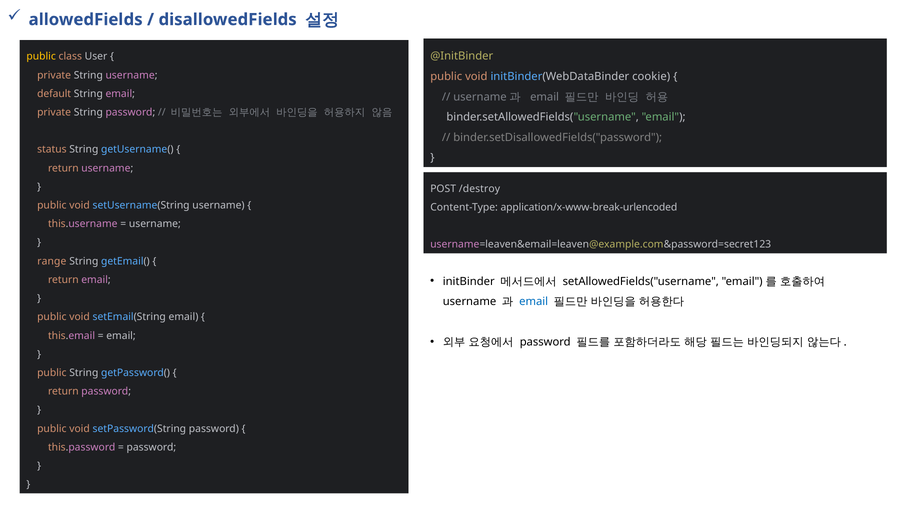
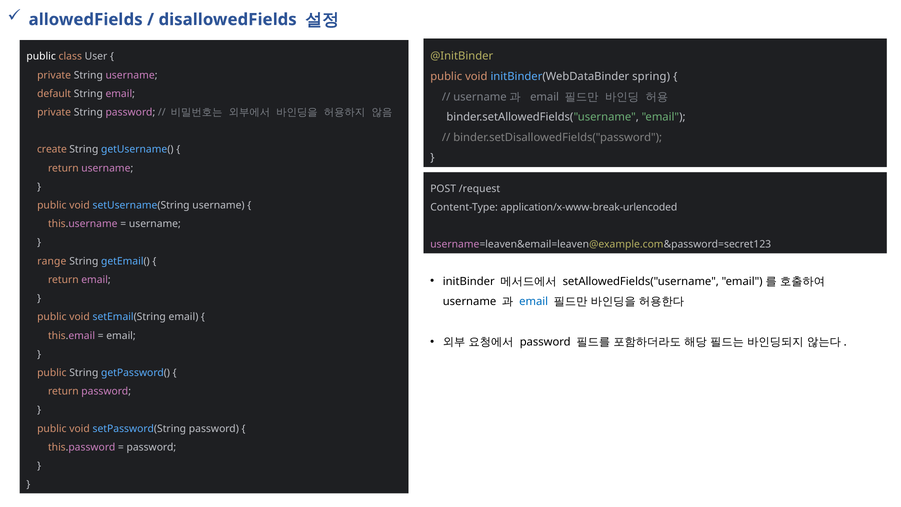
public colour: yellow -> white (41, 57)
cookie: cookie -> spring (651, 77)
status: status -> create (52, 150)
/destroy: /destroy -> /request (479, 189)
